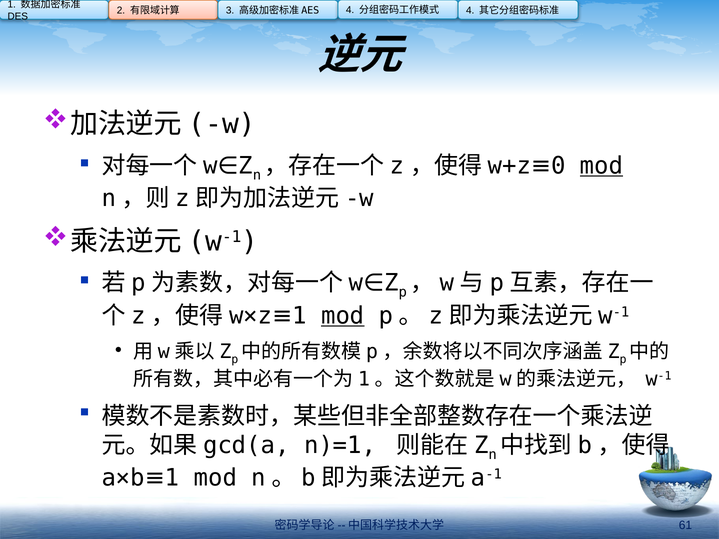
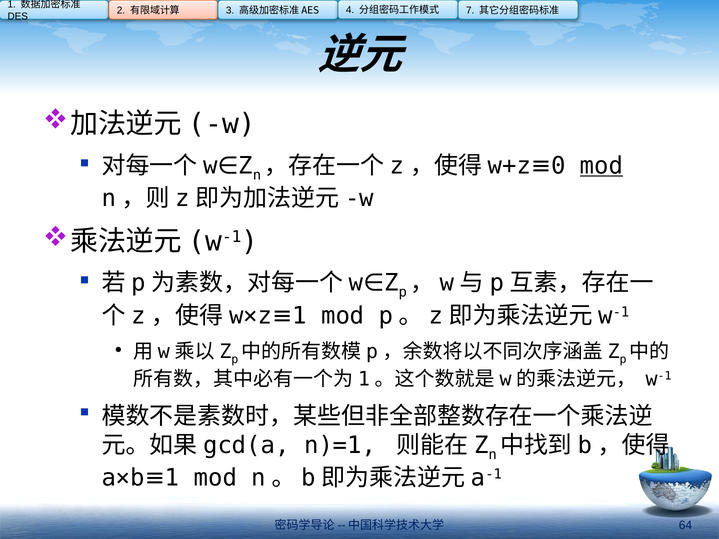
4: 4 -> 7 (470, 10)
mod underline: present -> none (343, 316)
61: 61 -> 64 (685, 526)
